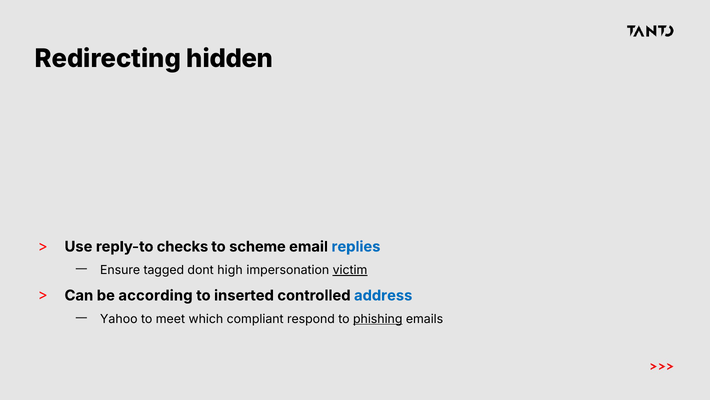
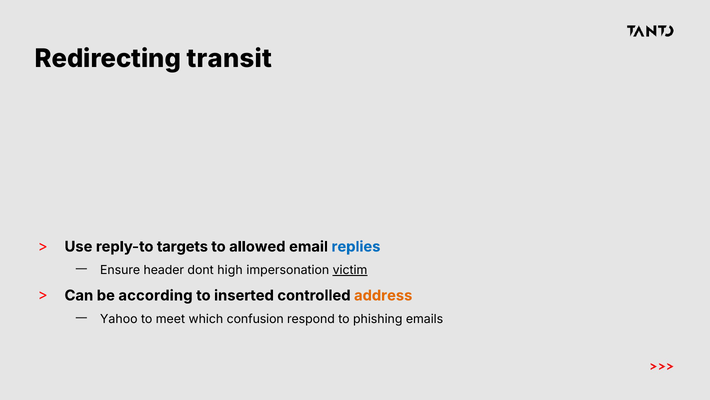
hidden: hidden -> transit (230, 59)
checks: checks -> targets (182, 246)
scheme: scheme -> allowed (257, 246)
tagged: tagged -> header (164, 270)
address colour: blue -> orange (383, 295)
compliant: compliant -> confusion (255, 319)
phishing underline: present -> none (378, 319)
